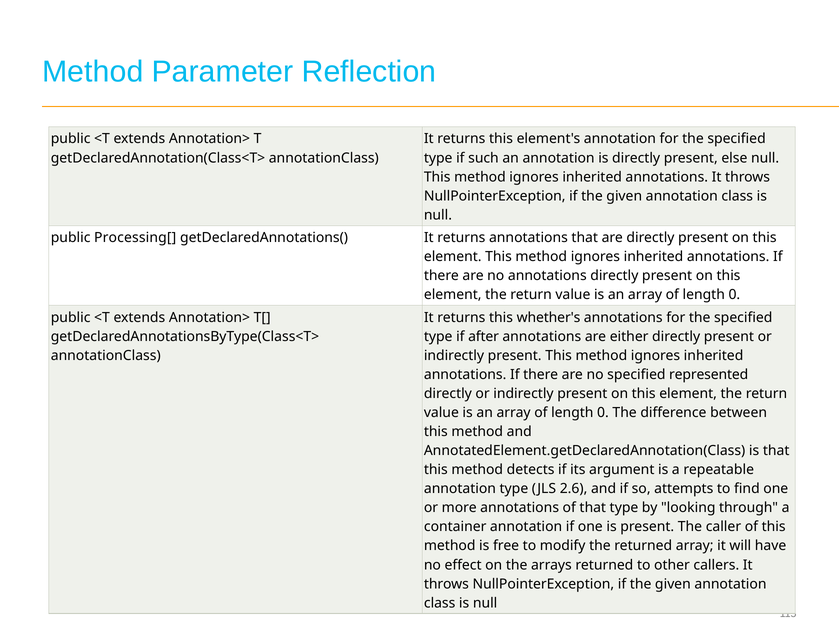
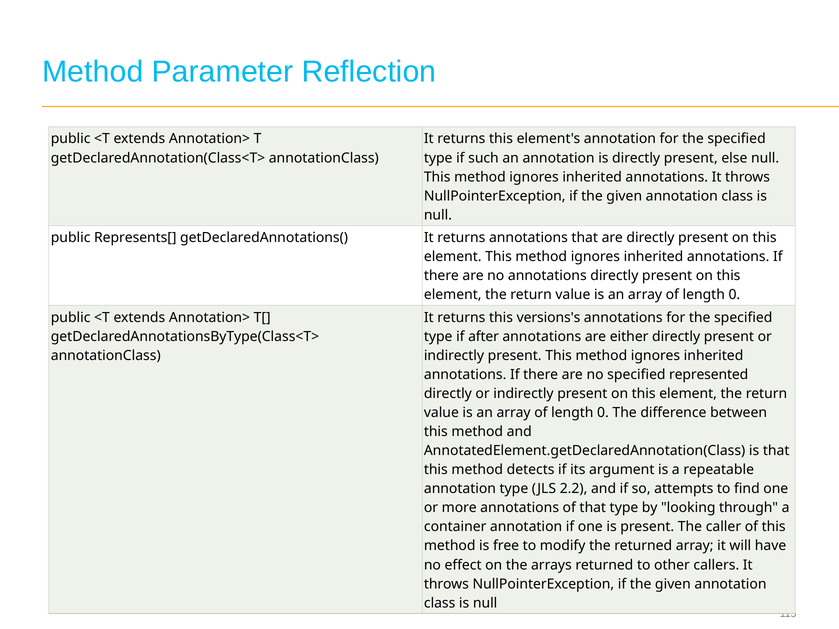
Processing[: Processing[ -> Represents[ (135, 238)
whether's: whether's -> versions's (549, 318)
2.6: 2.6 -> 2.2 (574, 489)
